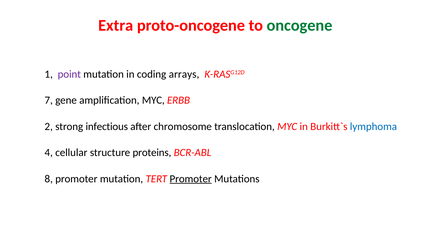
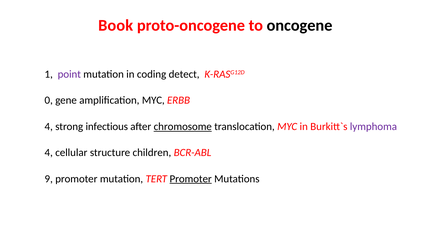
Extra: Extra -> Book (116, 25)
oncogene colour: green -> black (299, 25)
arrays: arrays -> detect (184, 74)
7: 7 -> 0 (49, 100)
2: 2 -> 4 (49, 126)
chromosome underline: none -> present (183, 126)
lymphoma colour: blue -> purple (373, 126)
proteins: proteins -> children (152, 152)
8: 8 -> 9 (49, 179)
